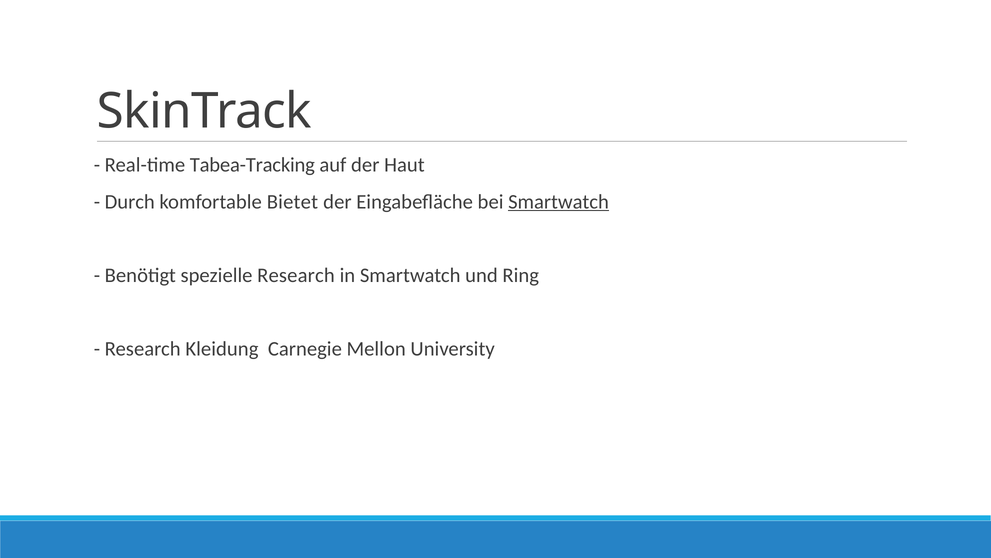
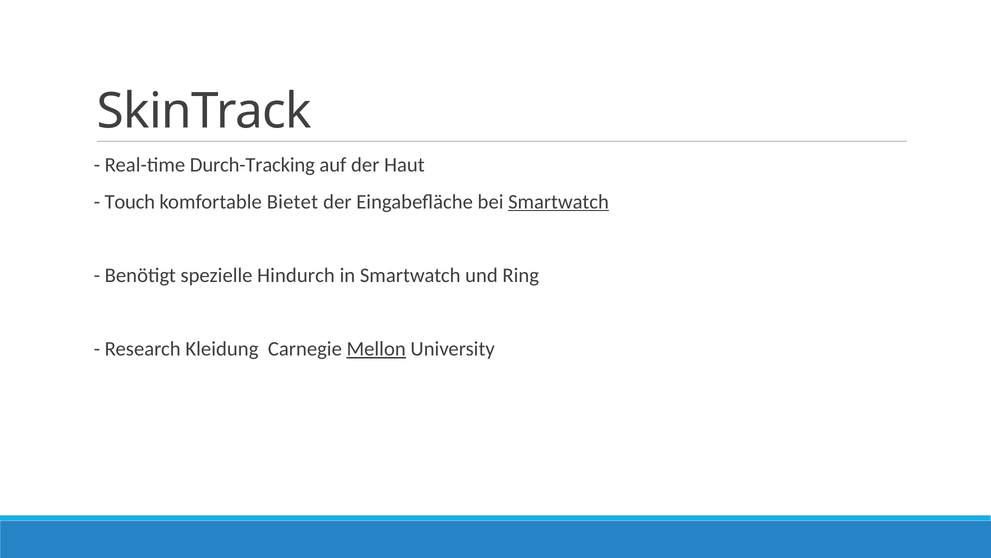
Tabea-Tracking: Tabea-Tracking -> Durch-Tracking (252, 165)
Durch: Durch -> Touch (130, 202)
spezielle Research: Research -> Hindurch (296, 275)
Mellon underline: none -> present (376, 349)
